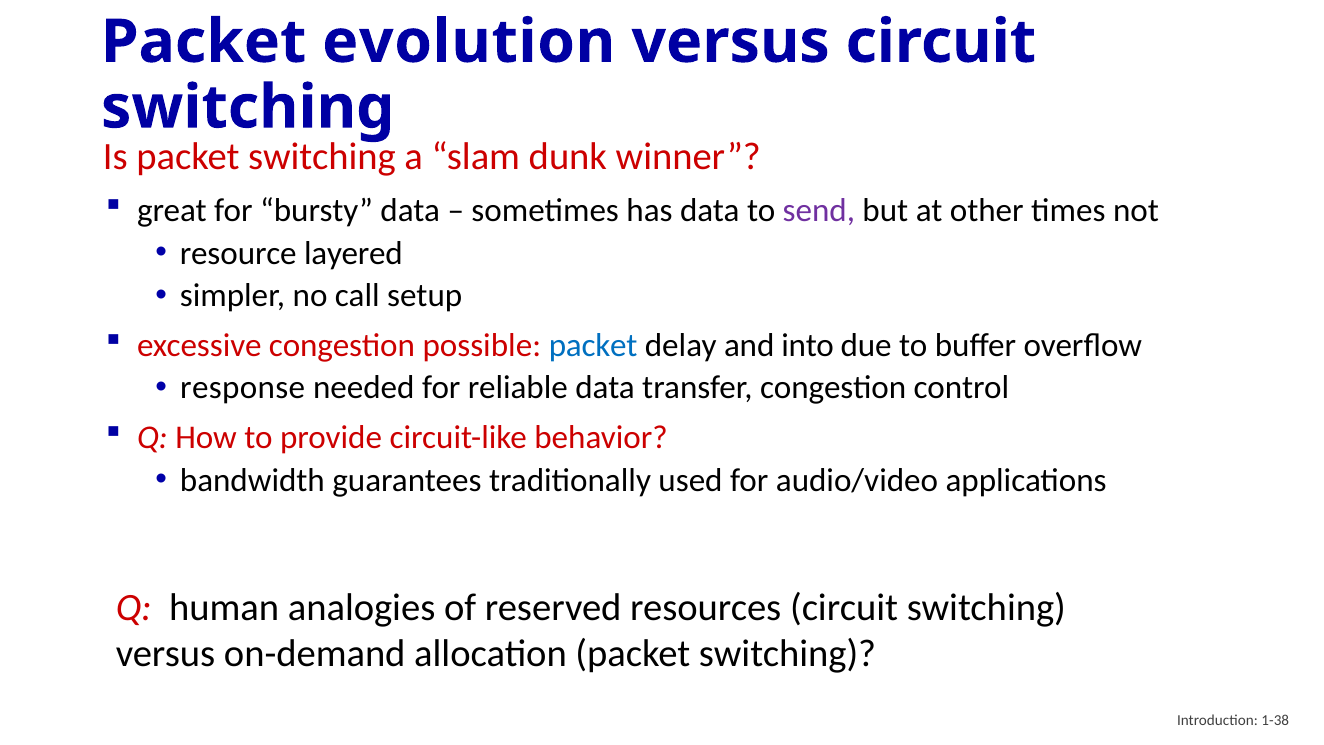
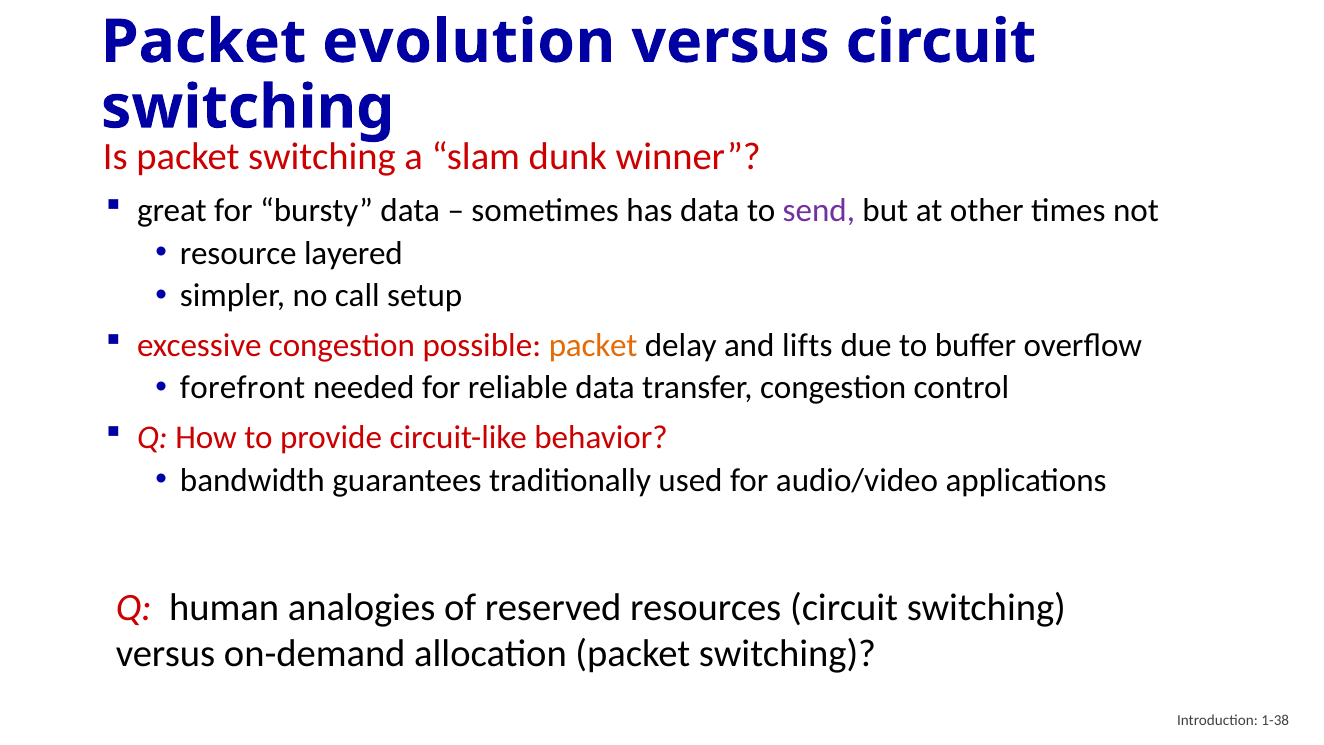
packet colour: blue -> orange (593, 345)
into: into -> lifts (807, 345)
response: response -> forefront (243, 388)
